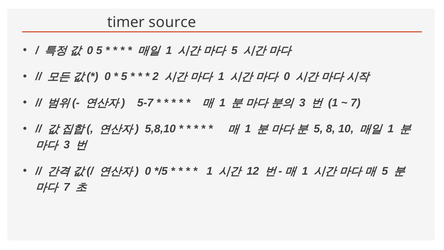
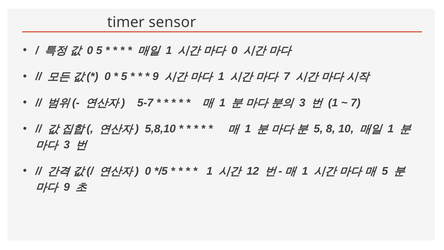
source: source -> sensor (172, 22)
5: 5 -> 0 (234, 50)
2: 2 -> 9 (156, 77)
0: 0 -> 7 (287, 77)
7: 7 -> 9 (67, 187)
